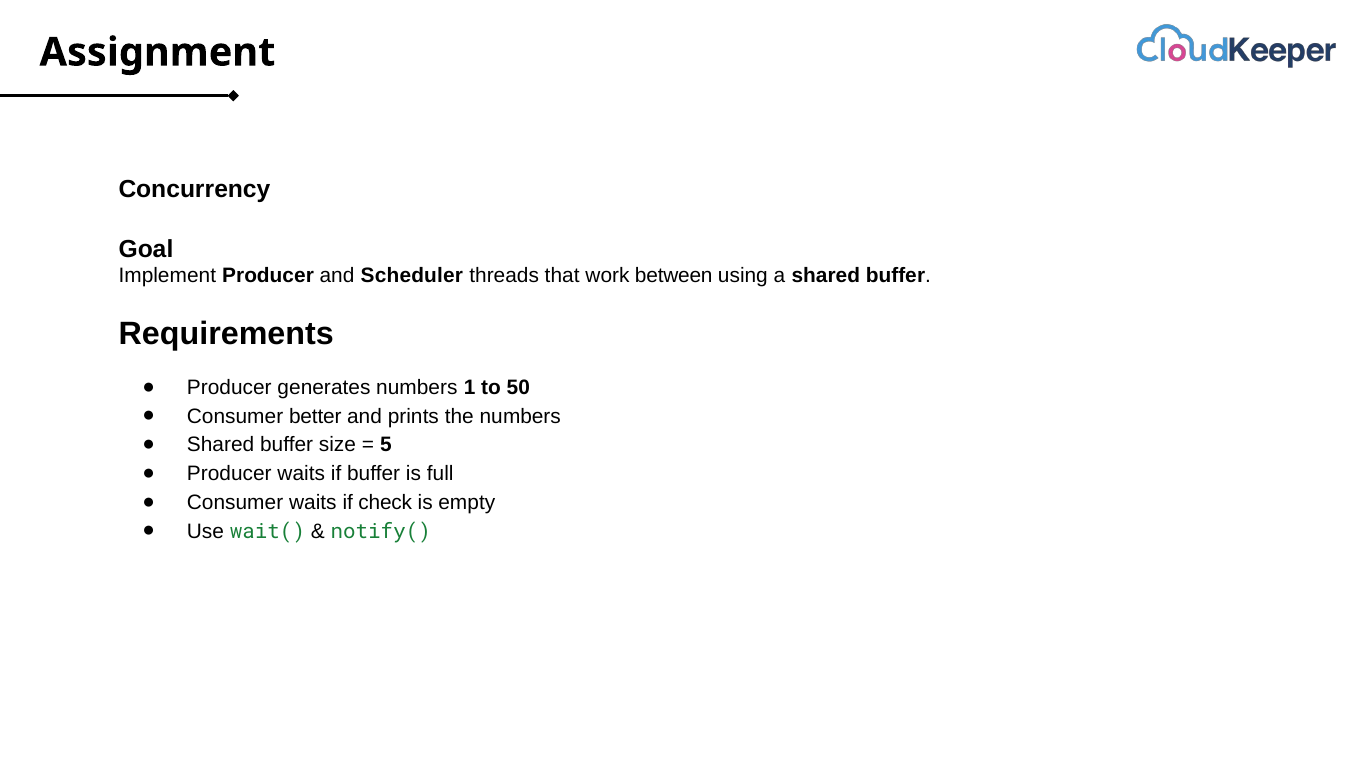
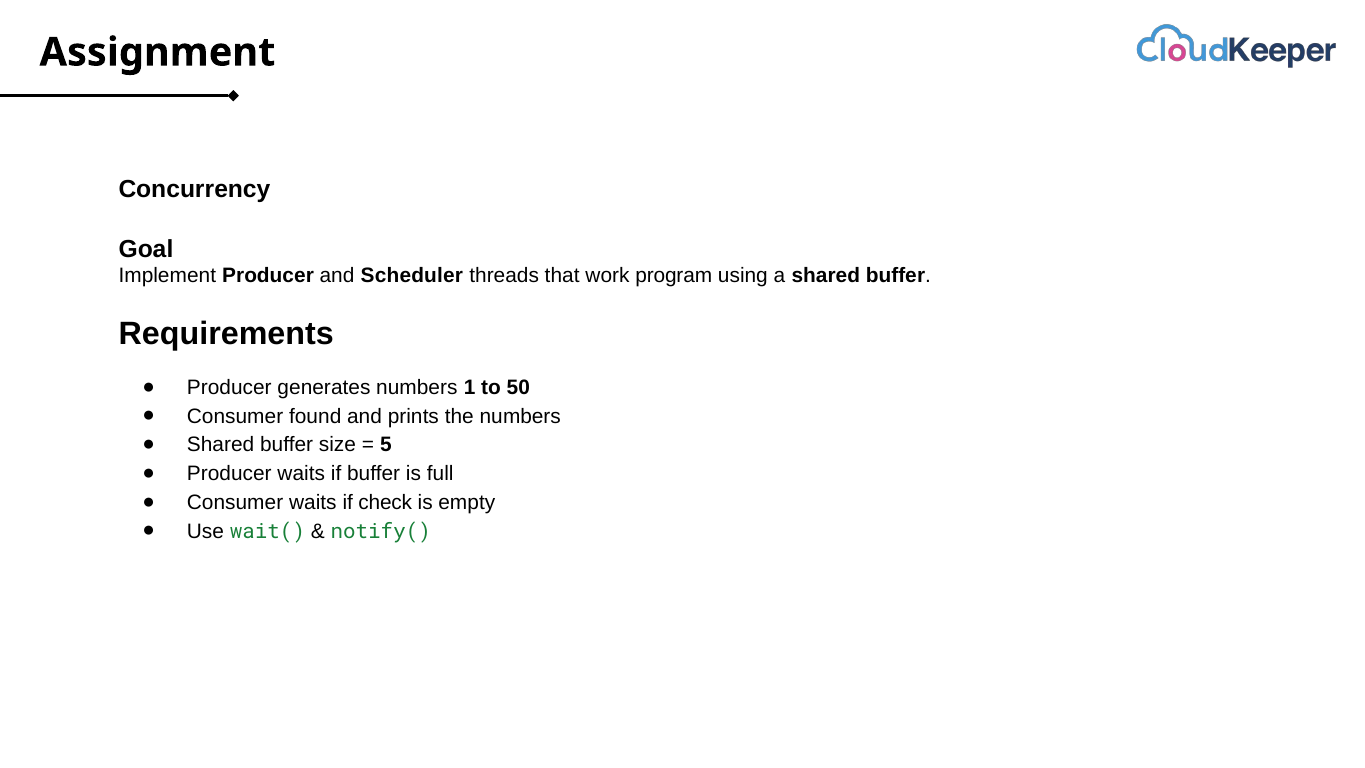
between: between -> program (674, 276)
better: better -> found (315, 416)
